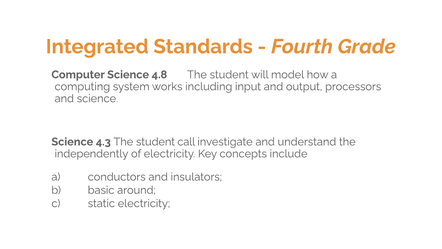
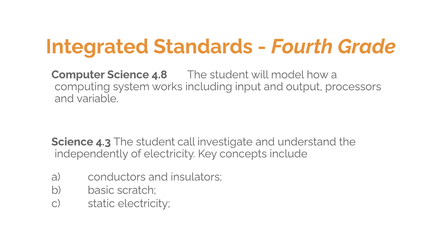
and science: science -> variable (98, 98)
around: around -> scratch (136, 190)
